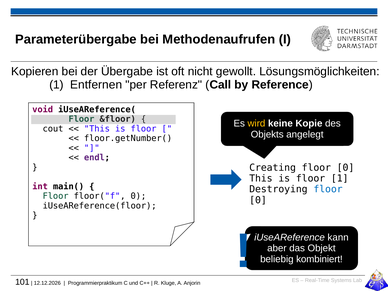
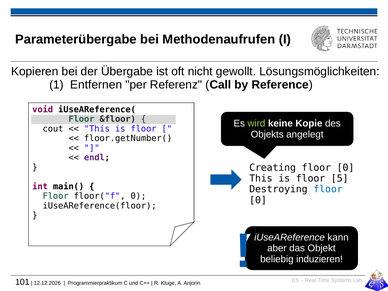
wird colour: yellow -> light green (256, 123)
floor 1: 1 -> 5 (340, 178)
kombiniert: kombiniert -> induzieren (319, 259)
